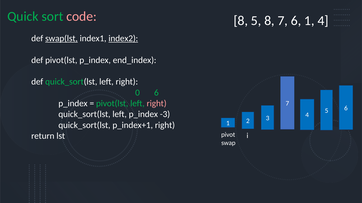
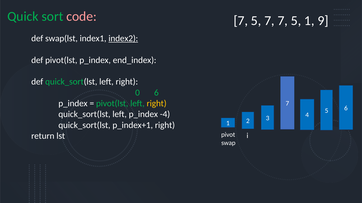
8: 8 -> 7 (241, 21)
5 8: 8 -> 7 (269, 21)
6: 6 -> 5 (296, 21)
1 4: 4 -> 9 (323, 21)
swap(lst underline: present -> none (61, 39)
right colour: pink -> yellow (157, 104)
-3: -3 -> -4 (165, 115)
